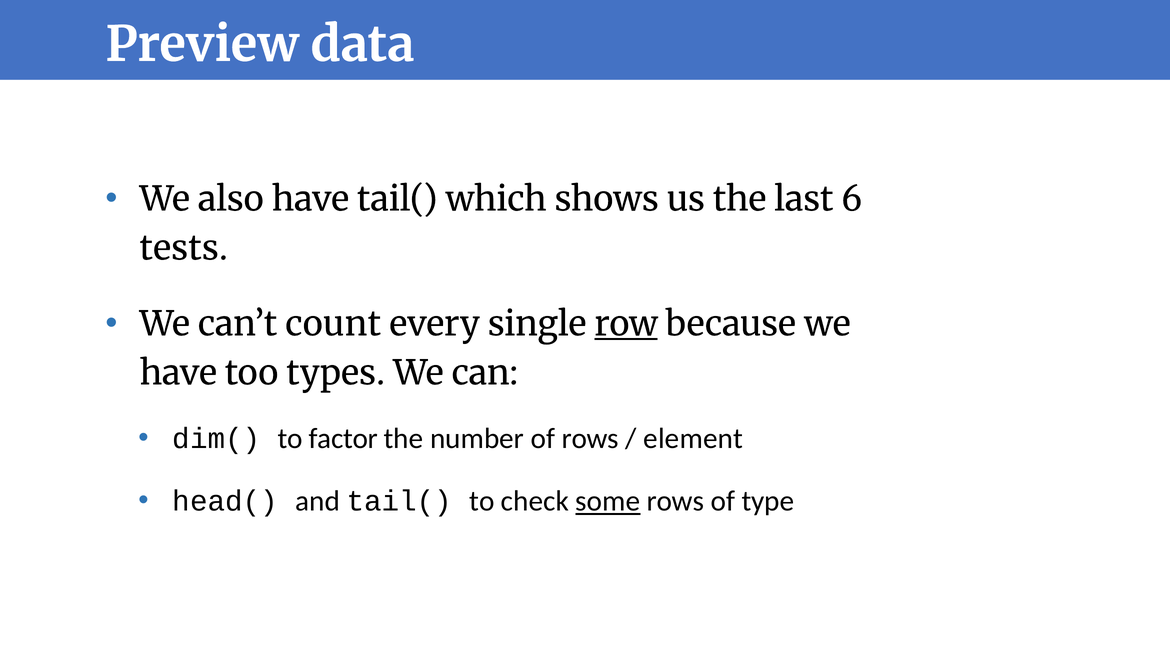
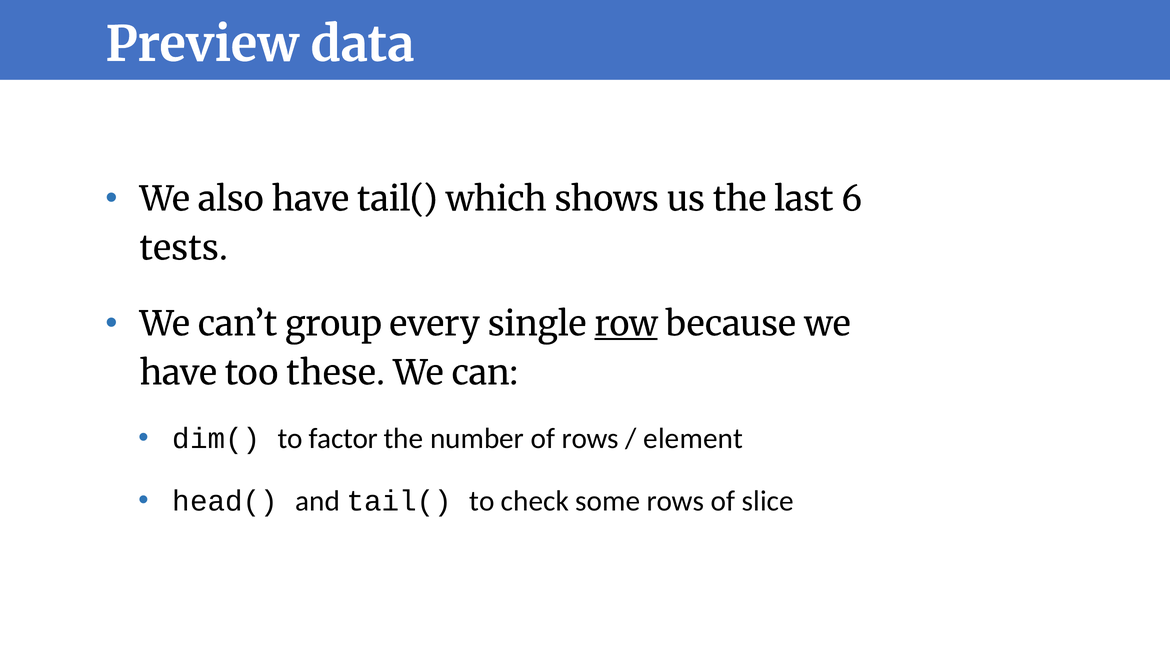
count: count -> group (333, 324)
types: types -> these (336, 373)
some underline: present -> none (608, 501)
type: type -> slice (768, 501)
